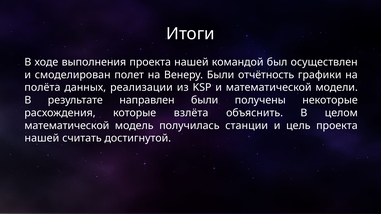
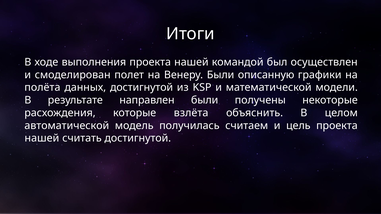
отчётность: отчётность -> описанную (266, 75)
данных реализации: реализации -> достигнутой (142, 88)
математической: математической -> автоматической (67, 126)
станции: станции -> считаем (247, 126)
